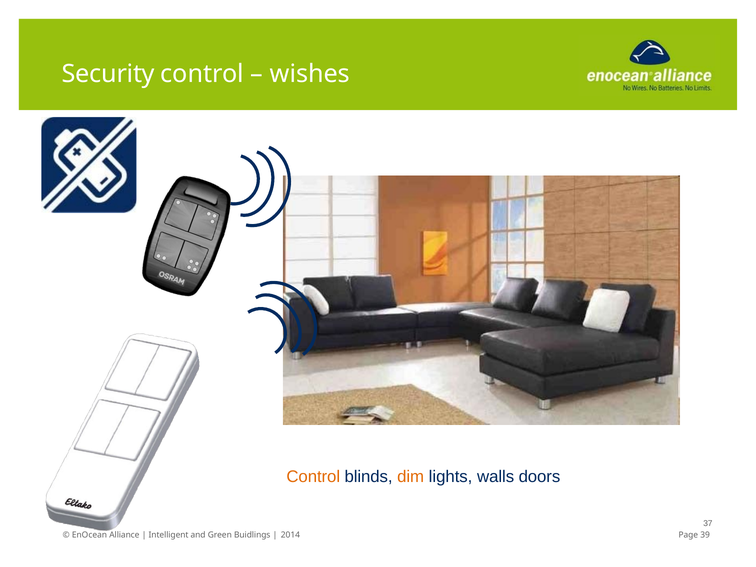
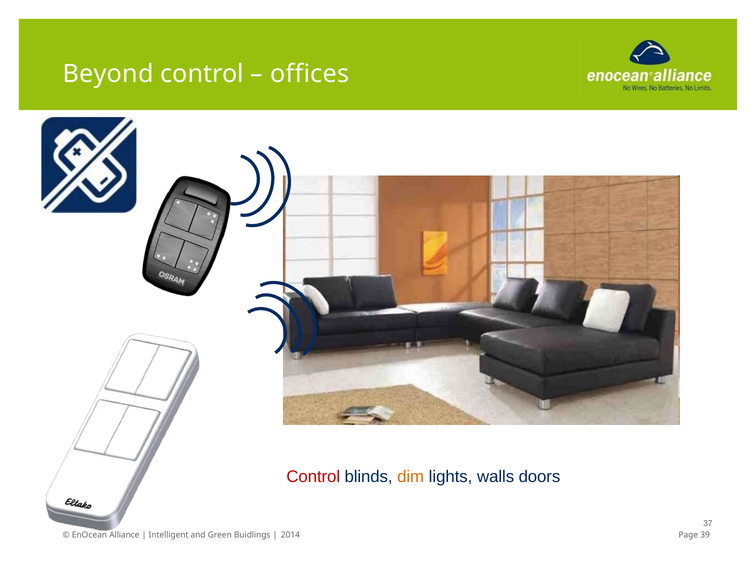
Security: Security -> Beyond (108, 74)
wishes: wishes -> offices (310, 74)
Control colour: orange -> red (313, 477)
